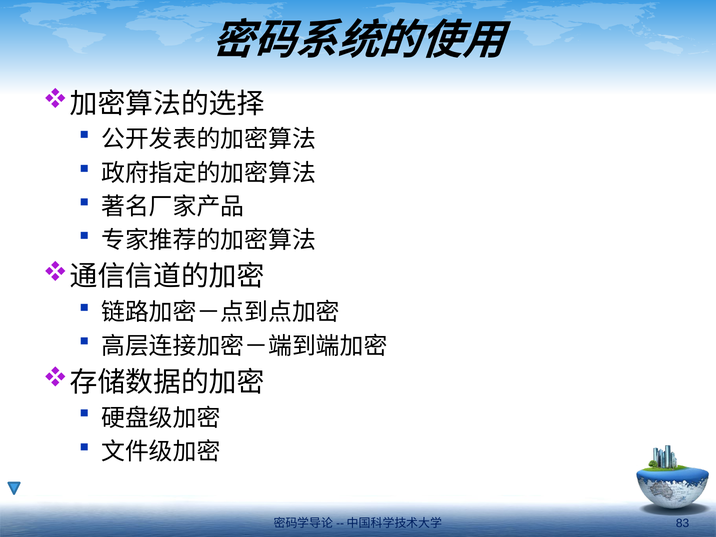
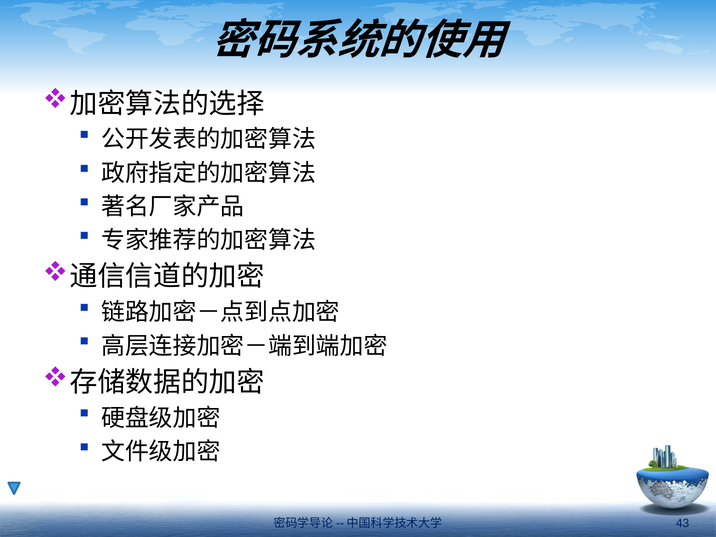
83: 83 -> 43 (683, 523)
